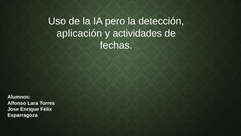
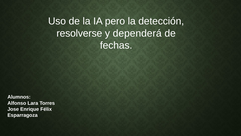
aplicación: aplicación -> resolverse (79, 33)
actividades: actividades -> dependerá (137, 33)
